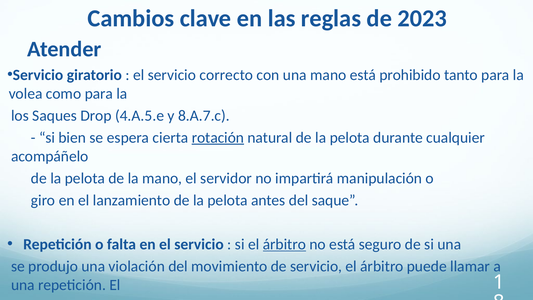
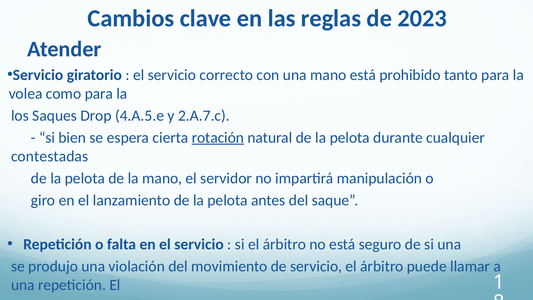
8.A.7.c: 8.A.7.c -> 2.A.7.c (204, 115)
acompáñelo: acompáñelo -> contestadas (50, 156)
árbitro underline: present -> none (284, 244)
